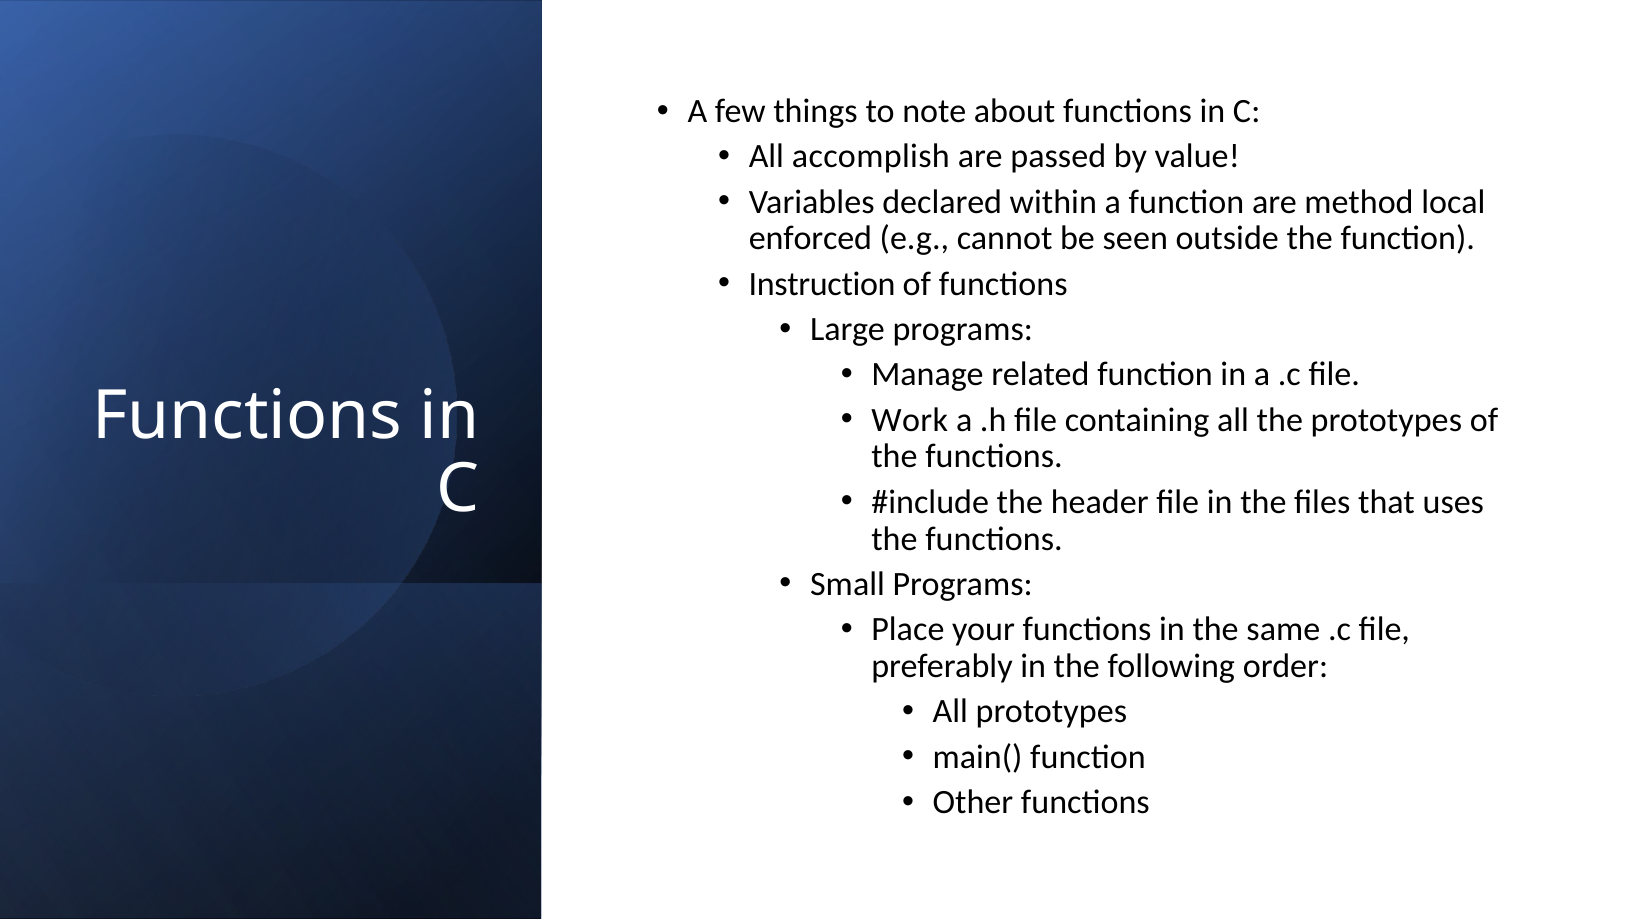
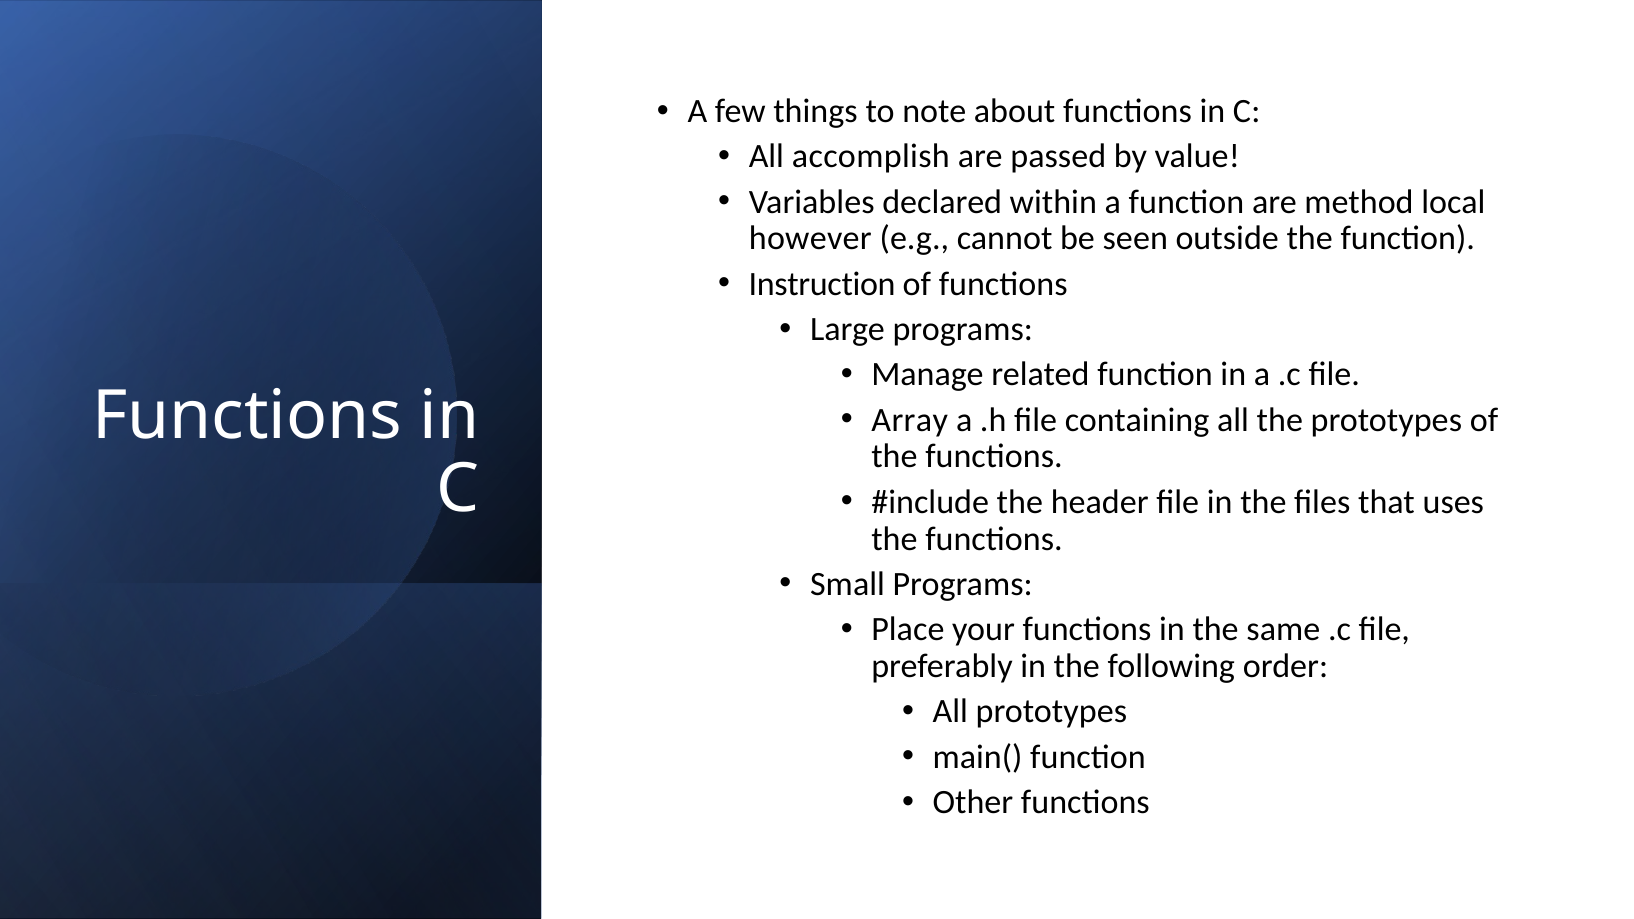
enforced: enforced -> however (810, 239)
Work: Work -> Array (910, 420)
